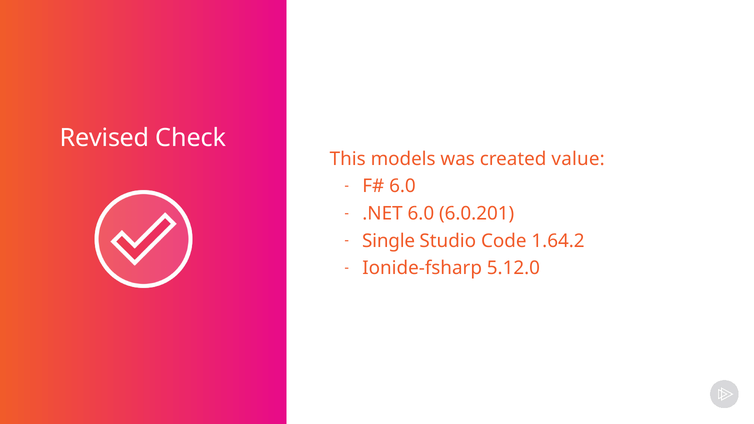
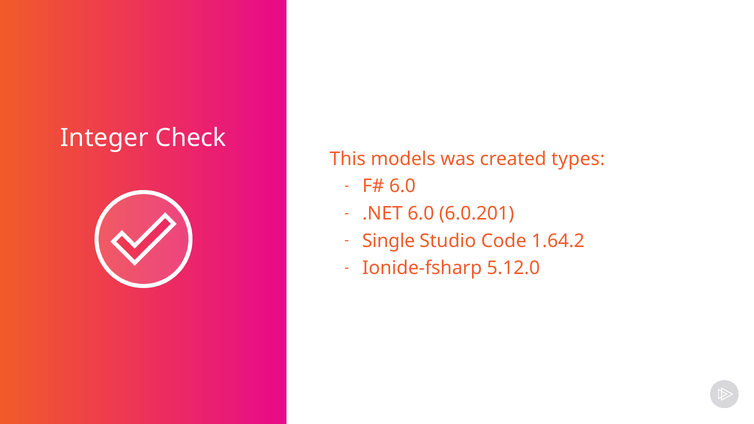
Revised: Revised -> Integer (104, 138)
value: value -> types (578, 159)
